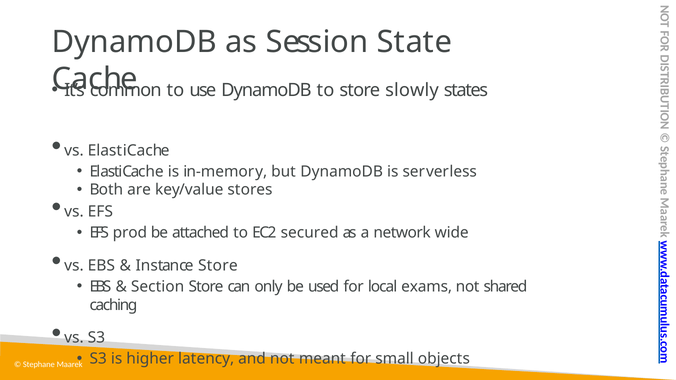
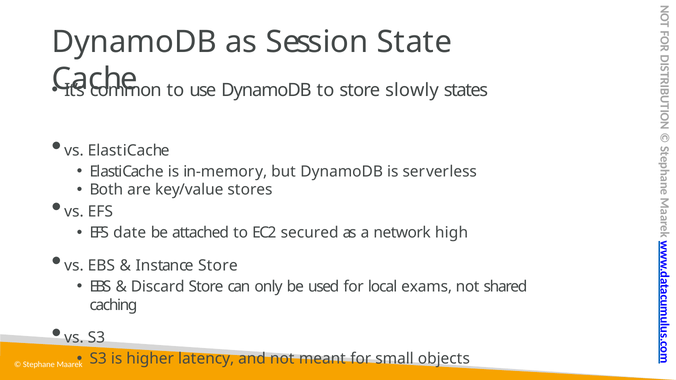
prod: prod -> date (130, 233)
wide: wide -> high (452, 233)
Section: Section -> Discard (158, 287)
